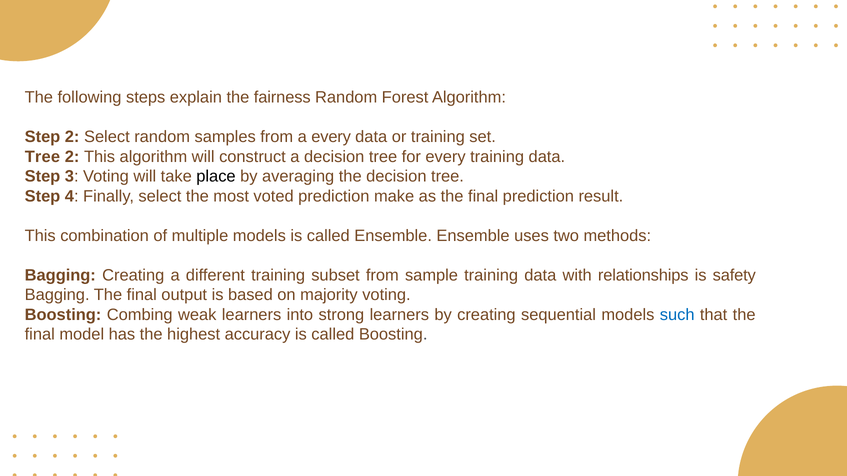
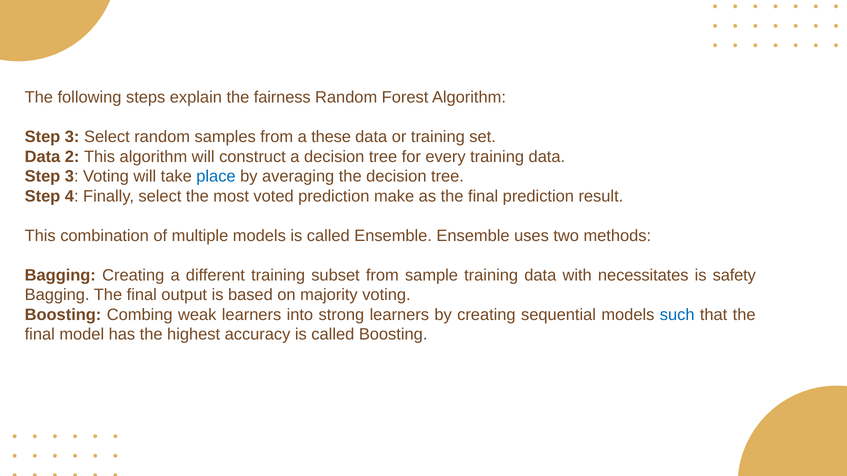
2: 2 -> 3 (72, 137)
a every: every -> these (331, 137)
Tree: Tree -> Data (43, 157)
place colour: black -> blue (216, 177)
relationships: relationships -> necessitates (643, 275)
